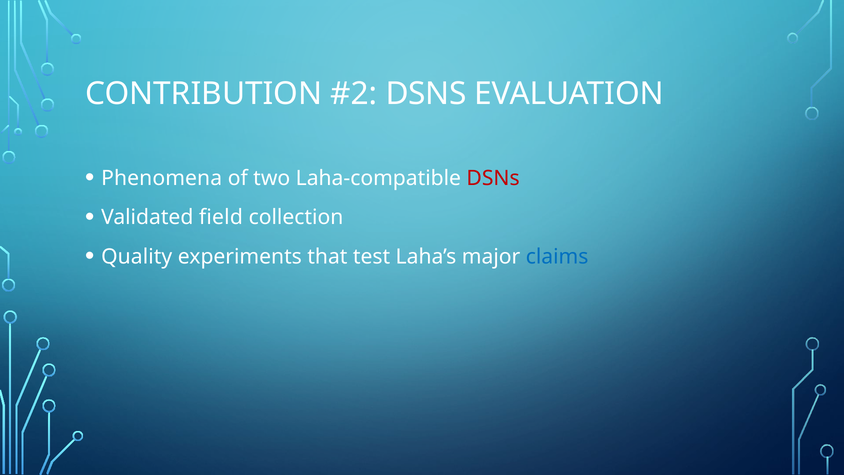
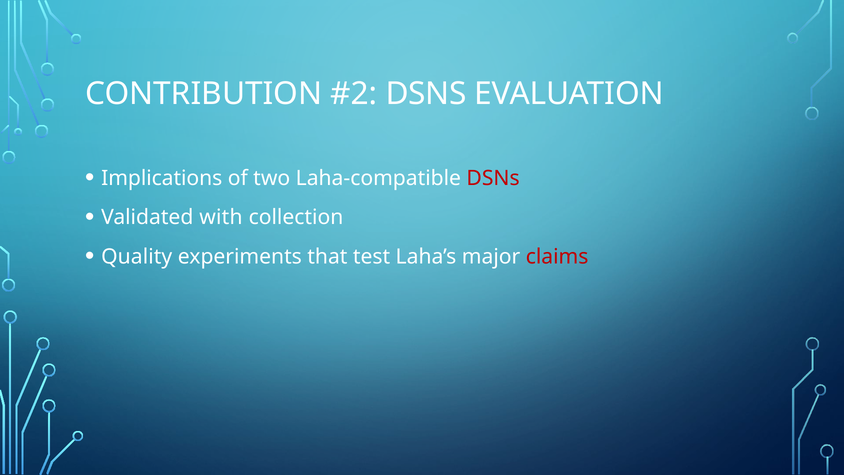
Phenomena: Phenomena -> Implications (162, 178)
field: field -> with (221, 217)
claims colour: blue -> red (557, 256)
